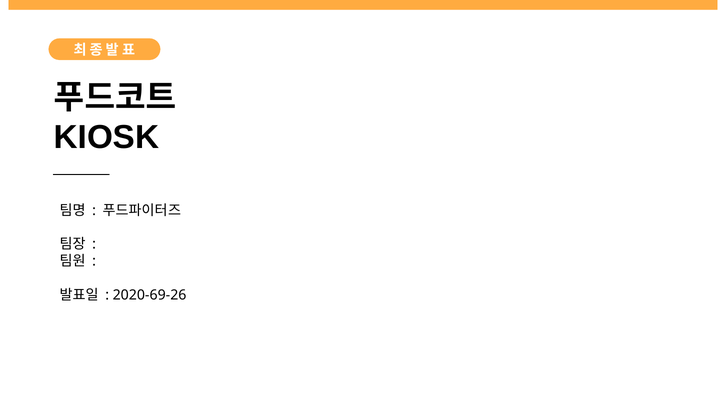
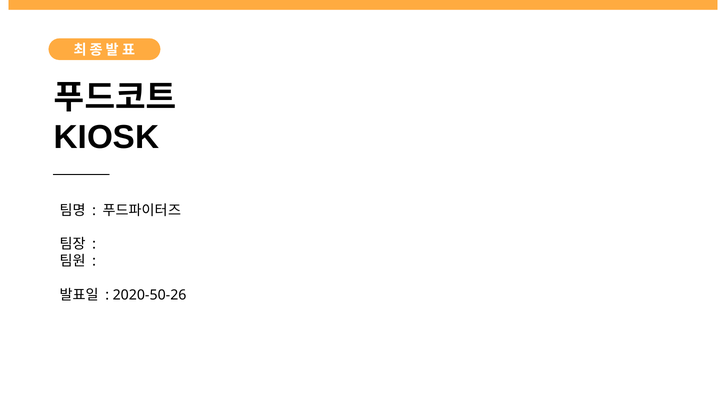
2020-69-26: 2020-69-26 -> 2020-50-26 (150, 295)
